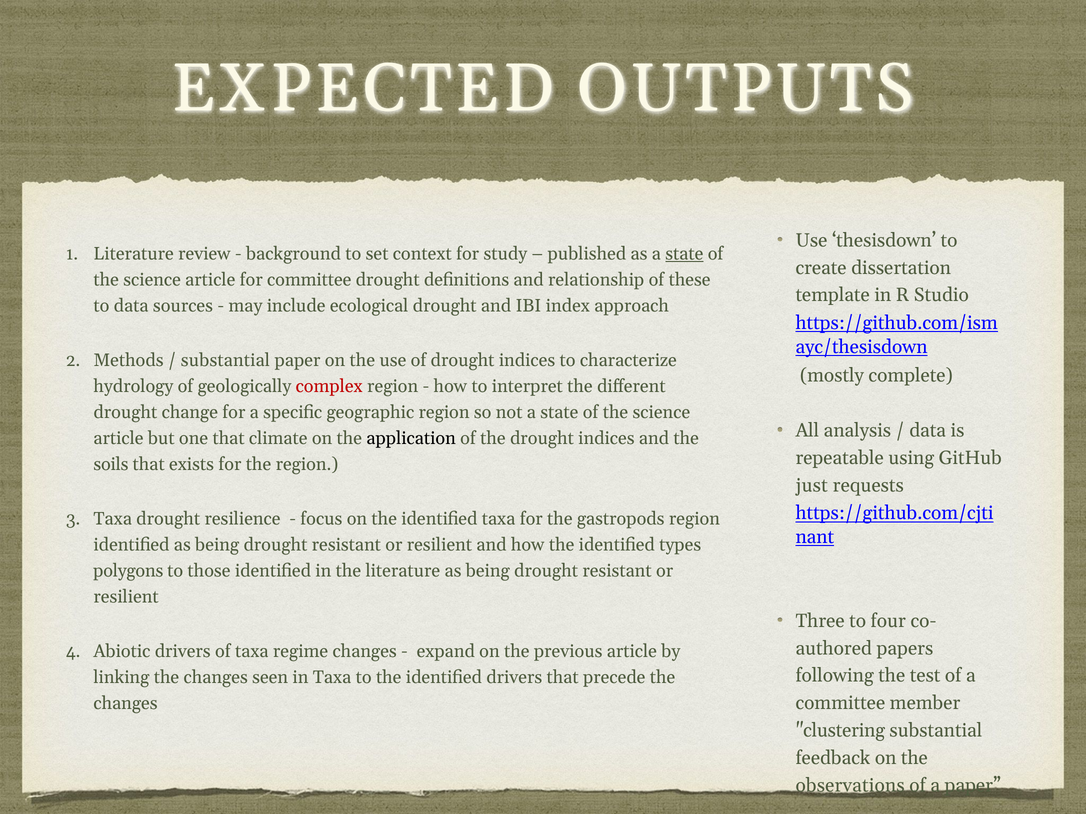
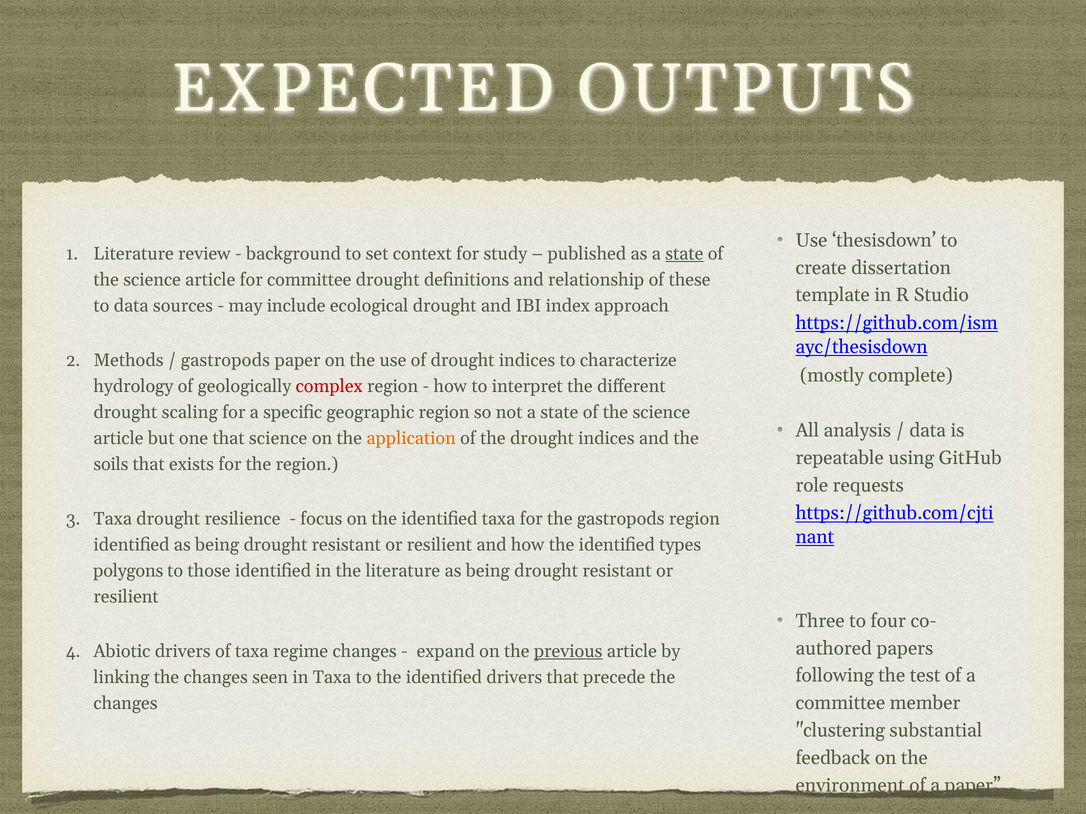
substantial: substantial -> gastropods (225, 361)
change: change -> scaling (190, 413)
that climate: climate -> science (278, 439)
application colour: black -> orange (411, 439)
just: just -> role (812, 486)
previous underline: none -> present (568, 652)
observations: observations -> environment (850, 786)
